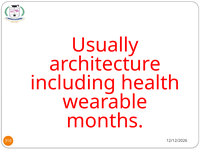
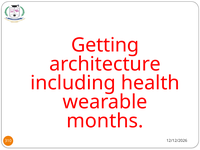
Usually: Usually -> Getting (105, 45)
